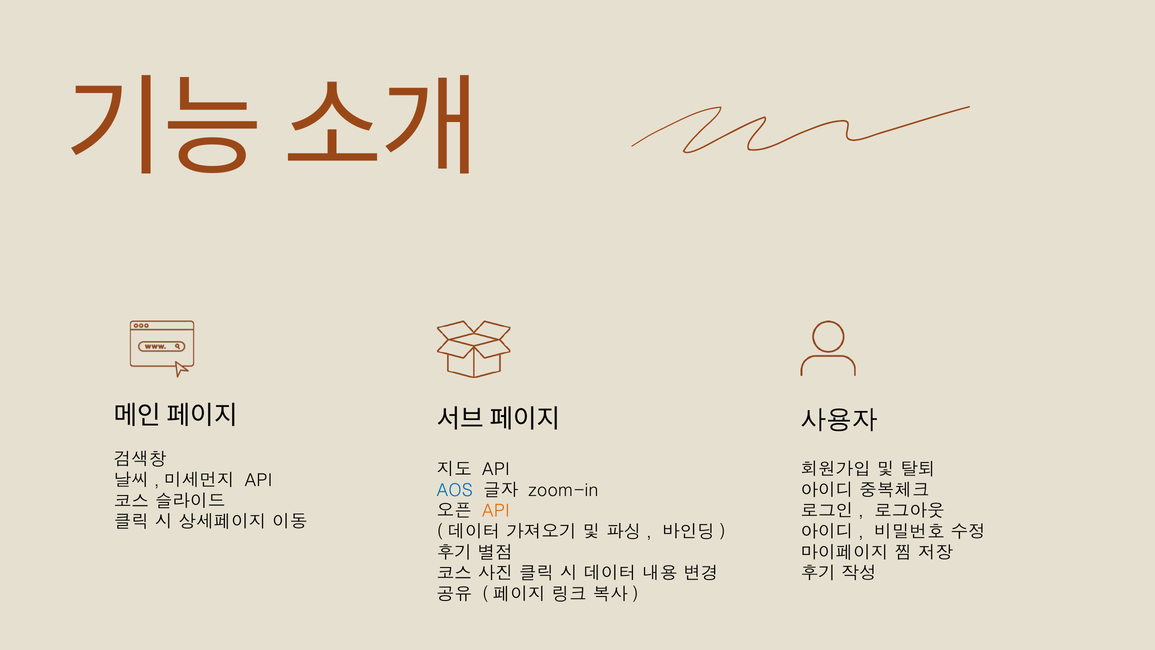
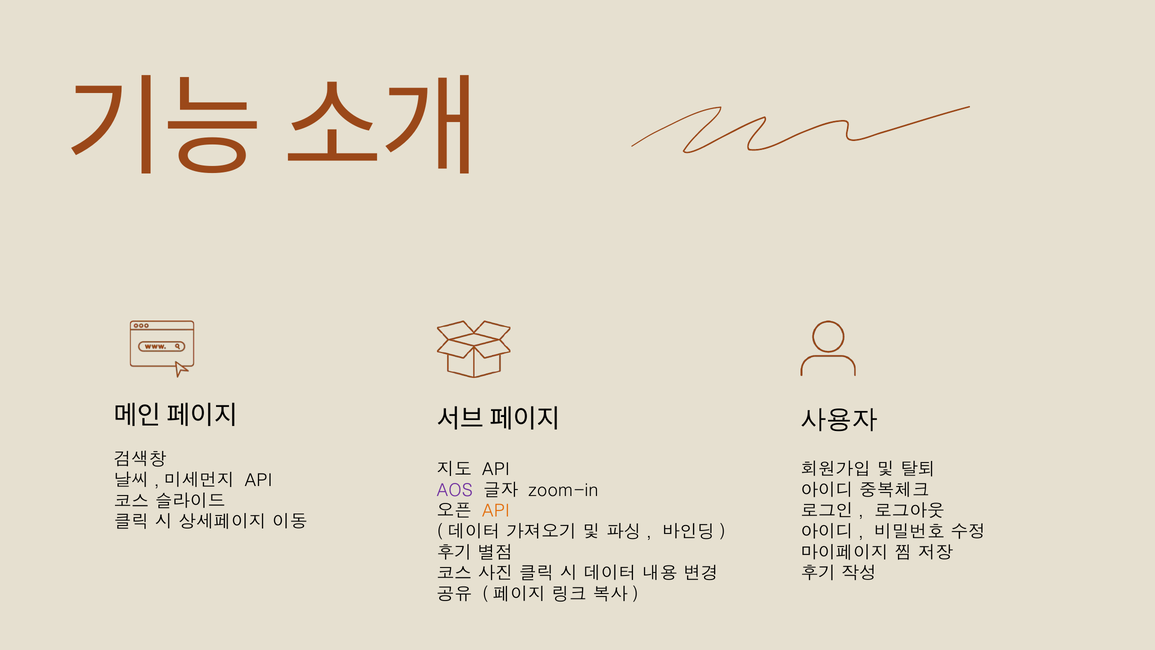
AOS colour: blue -> purple (455, 490)
